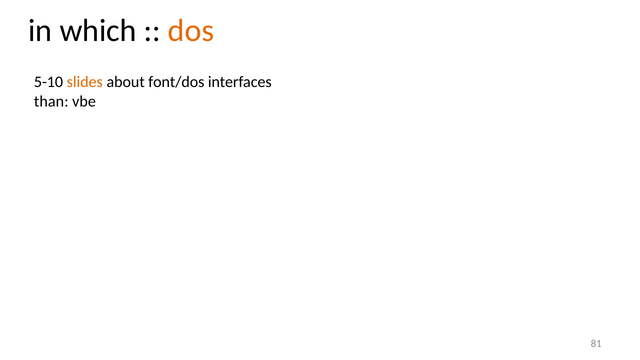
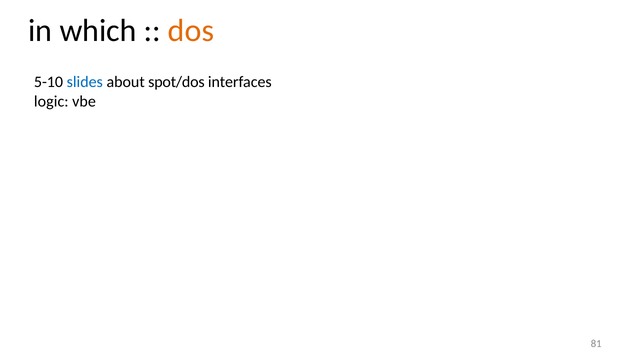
slides colour: orange -> blue (85, 82)
font/dos: font/dos -> spot/dos (176, 82)
than: than -> logic (51, 101)
